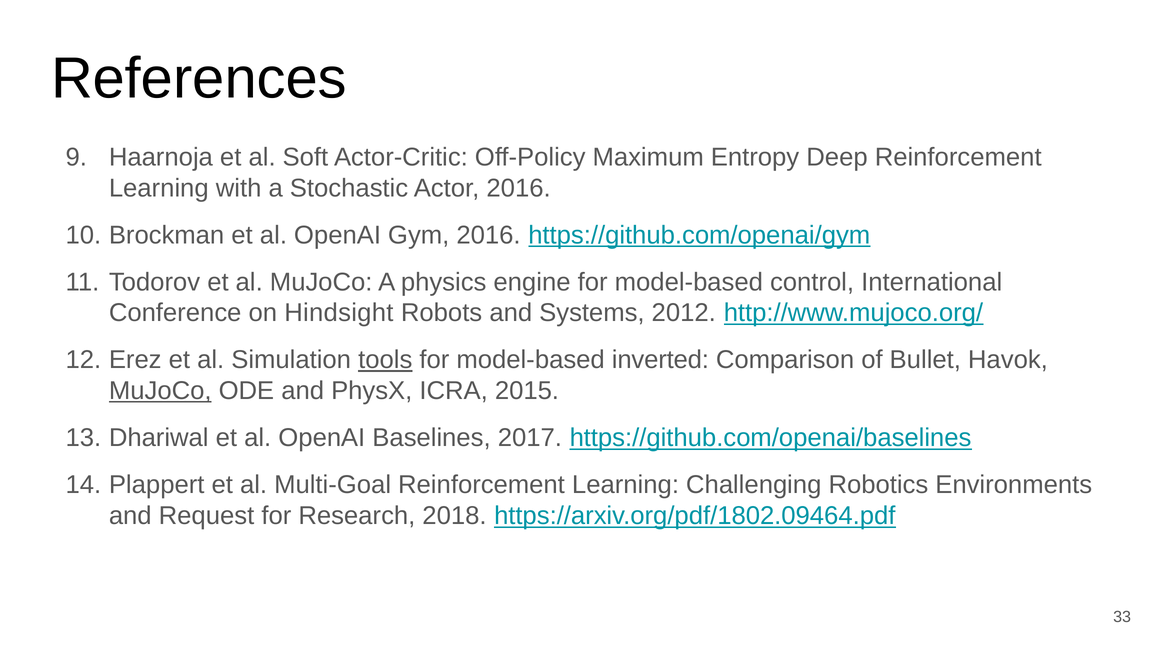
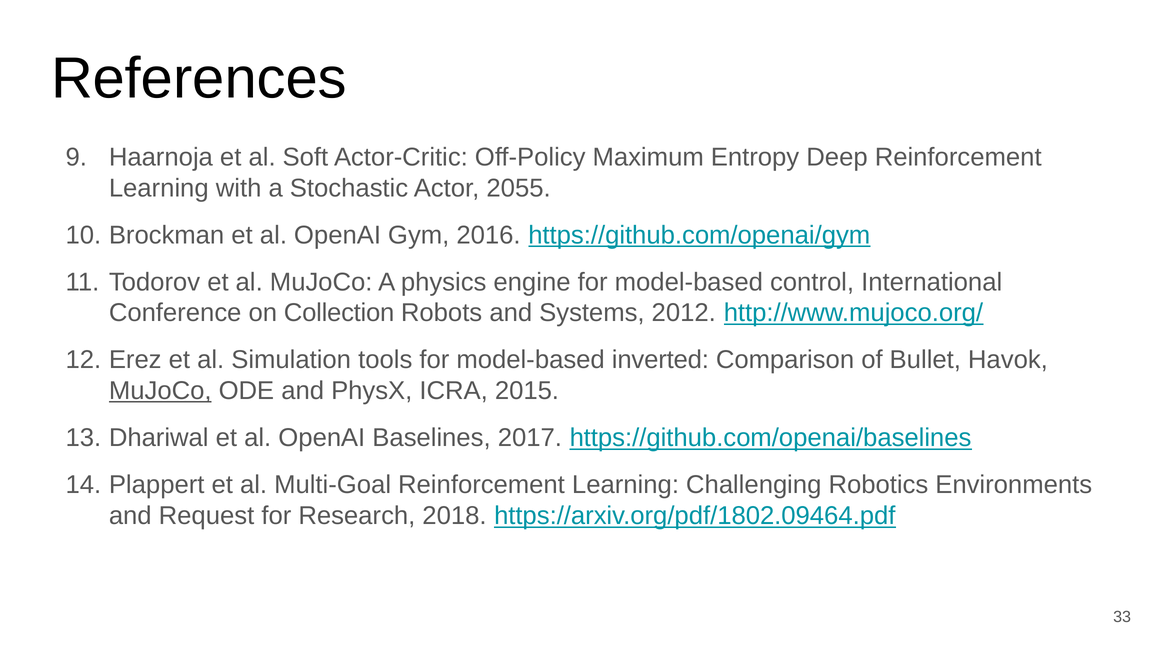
Actor 2016: 2016 -> 2055 (519, 188)
Hindsight: Hindsight -> Collection (339, 313)
tools underline: present -> none (385, 360)
